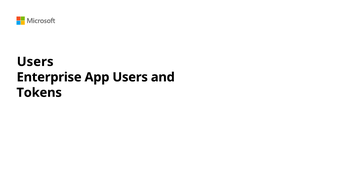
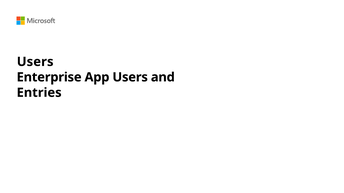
Tokens: Tokens -> Entries (39, 93)
